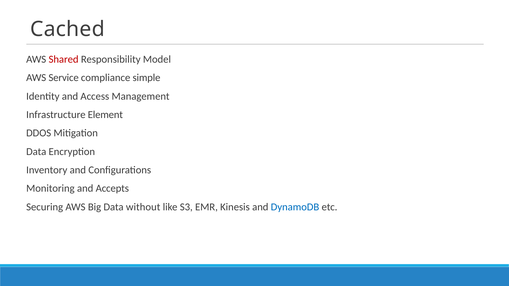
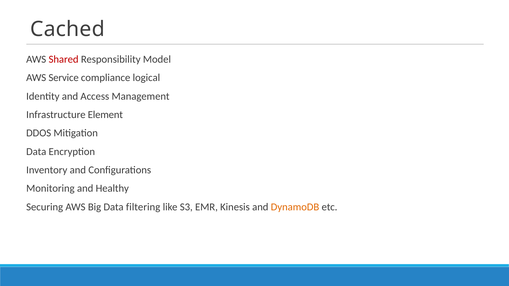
simple: simple -> logical (146, 78)
Accepts: Accepts -> Healthy (112, 189)
without: without -> filtering (143, 207)
DynamoDB colour: blue -> orange (295, 207)
